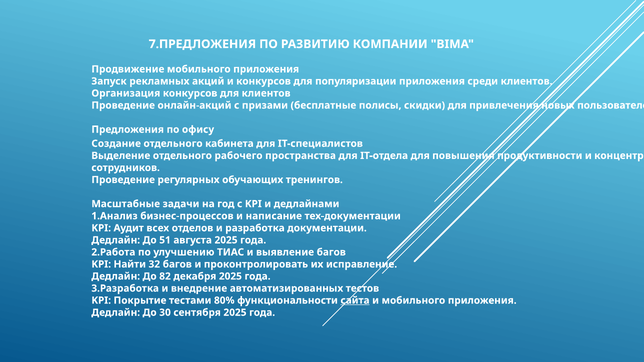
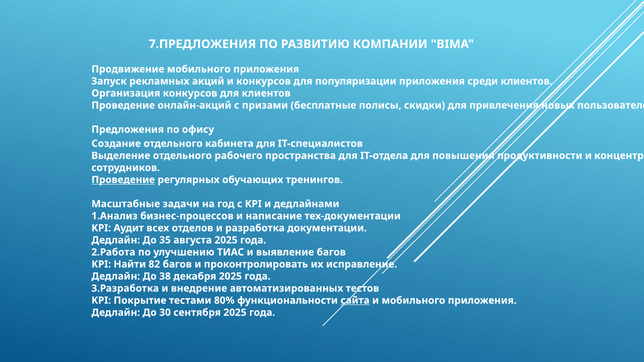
Проведение underline: none -> present (123, 180)
51: 51 -> 35 (165, 240)
32: 32 -> 82 (154, 264)
82: 82 -> 38 (165, 276)
